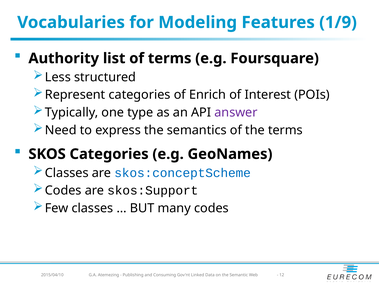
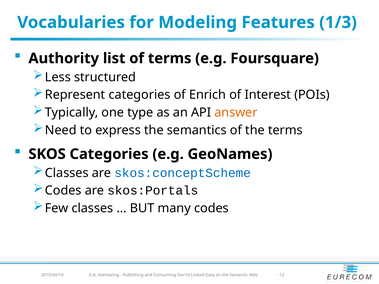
1/9: 1/9 -> 1/3 (338, 22)
answer colour: purple -> orange (236, 113)
skos:Support: skos:Support -> skos:Portals (153, 191)
